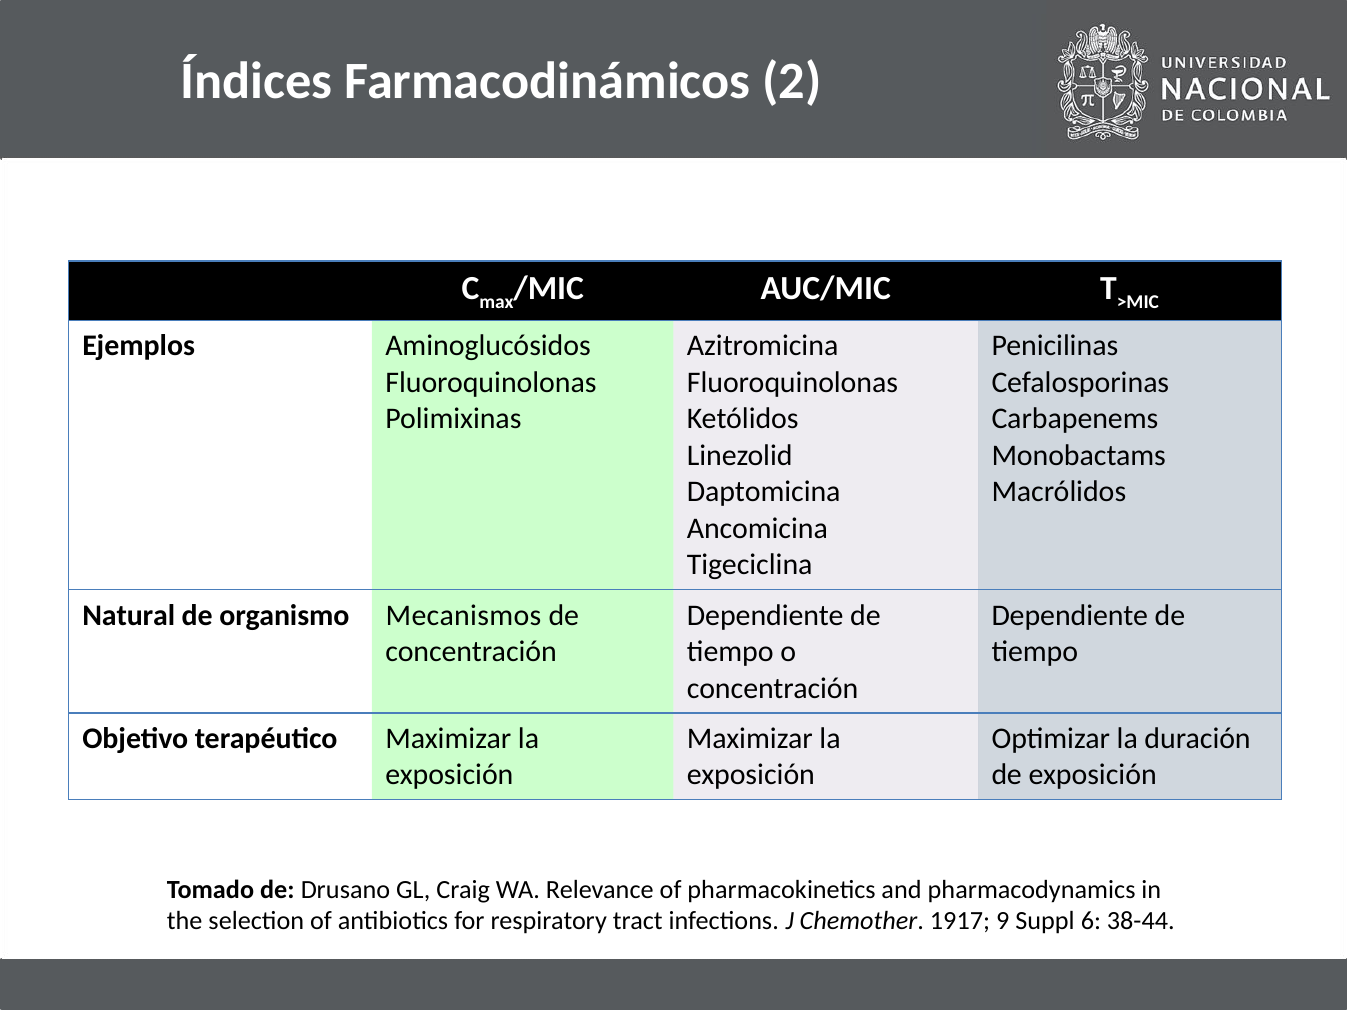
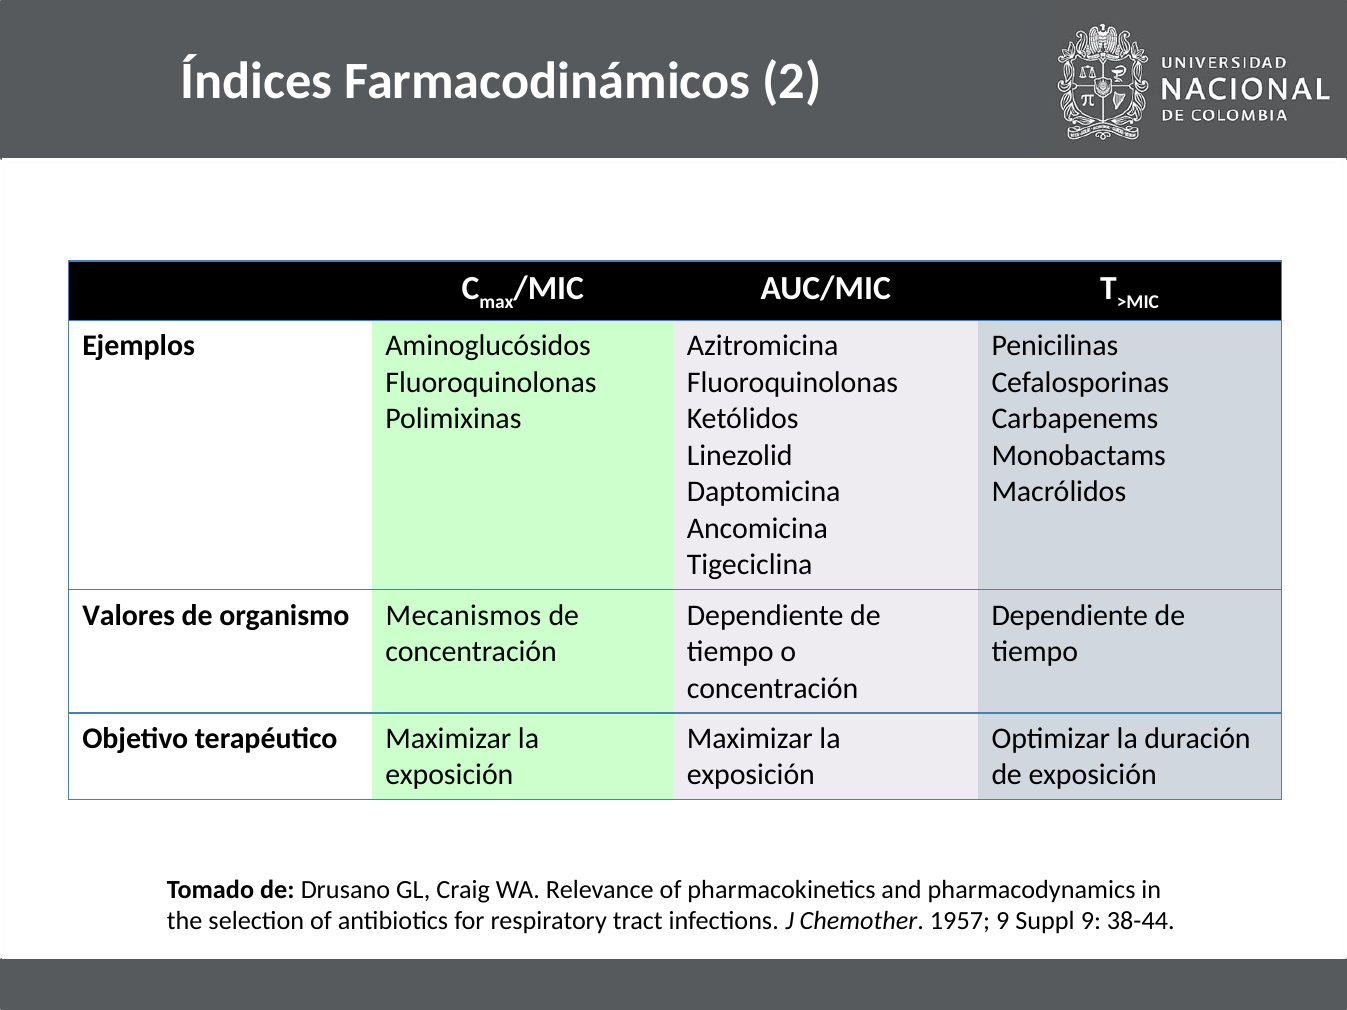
Natural: Natural -> Valores (129, 615)
1917: 1917 -> 1957 (960, 921)
Suppl 6: 6 -> 9 (1091, 921)
